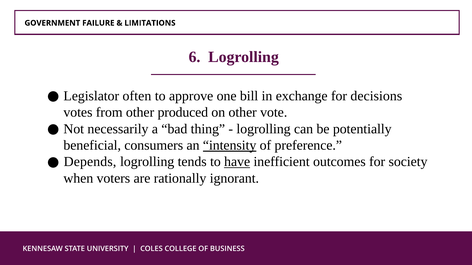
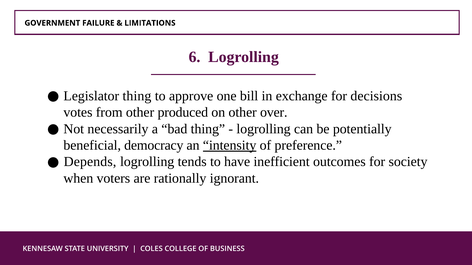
Legislator often: often -> thing (137, 96)
vote: vote -> over (274, 113)
consumers: consumers -> democracy (154, 146)
have underline: present -> none (237, 162)
